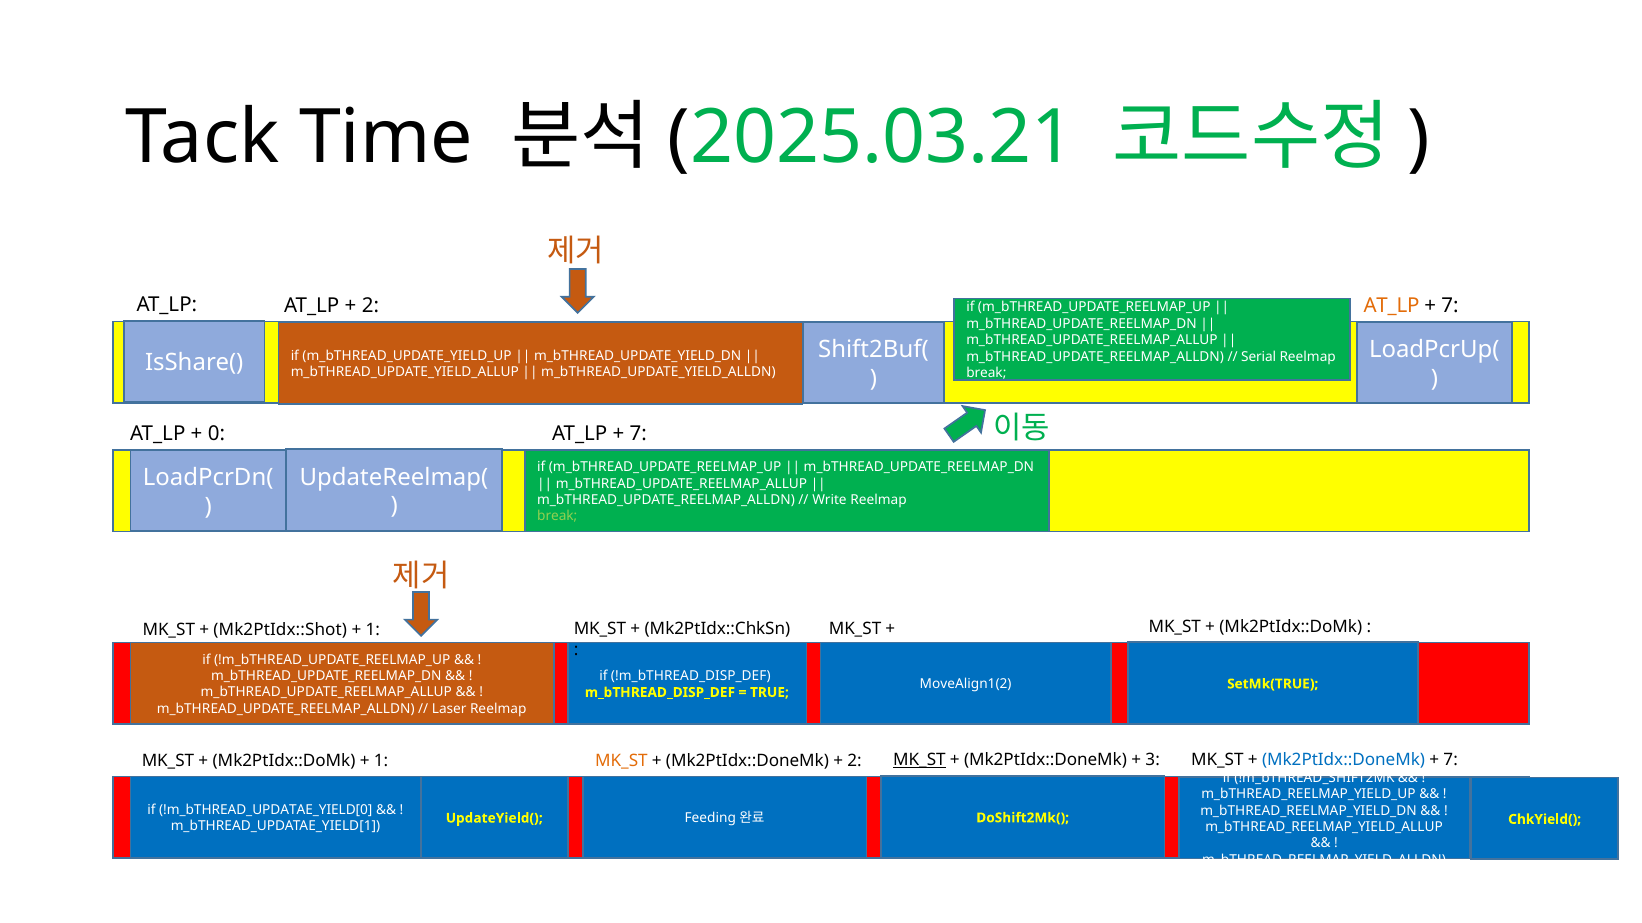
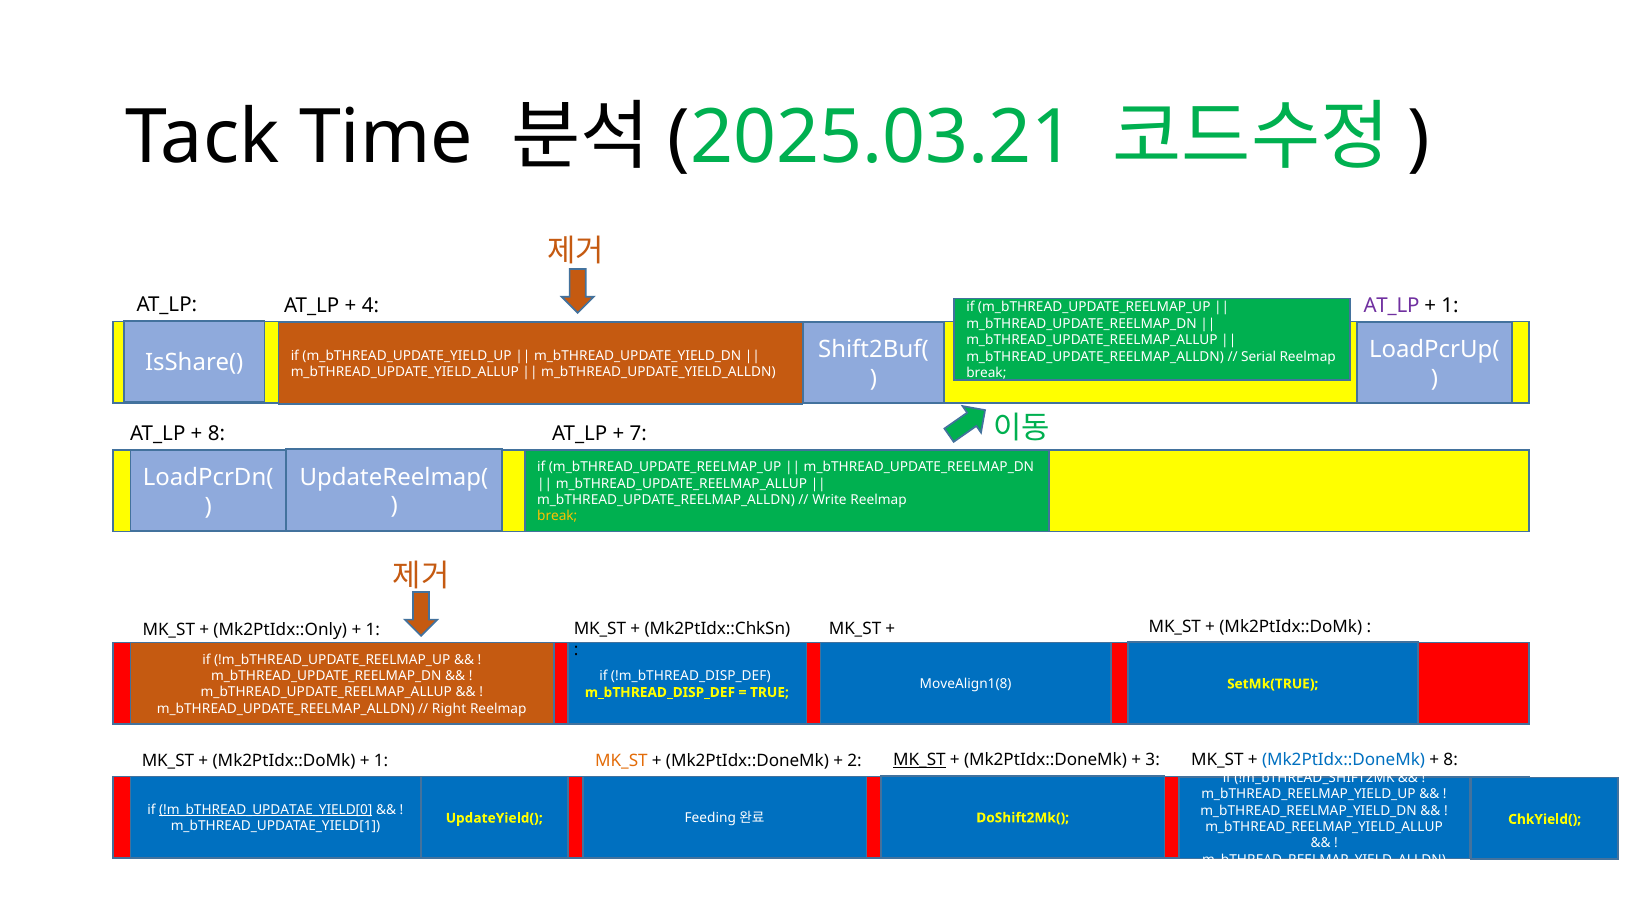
2: 2 -> 4 (370, 306)
AT_LP colour: orange -> purple (1392, 306)
7: 7 -> 1 (1450, 306)
0: 0 -> 8 (216, 434)
break colour: light green -> yellow (557, 517)
Mk2PtIdx::Shot: Mk2PtIdx::Shot -> Mk2PtIdx::Only (280, 630)
MoveAlign1(2: MoveAlign1(2 -> MoveAlign1(8 (966, 685)
Laser: Laser -> Right (449, 709)
7: 7 -> 8 (1451, 761)
!m_bTHREAD_UPDATAE_YIELD[0 underline: none -> present (266, 810)
